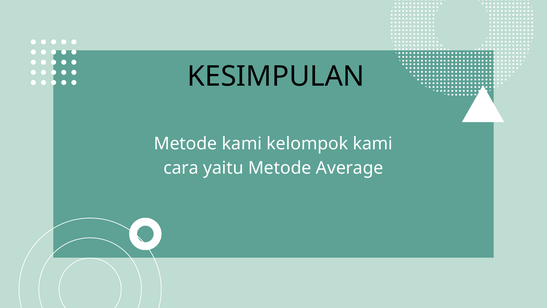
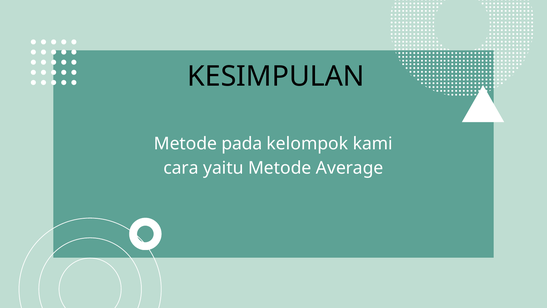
Metode kami: kami -> pada (242, 144)
